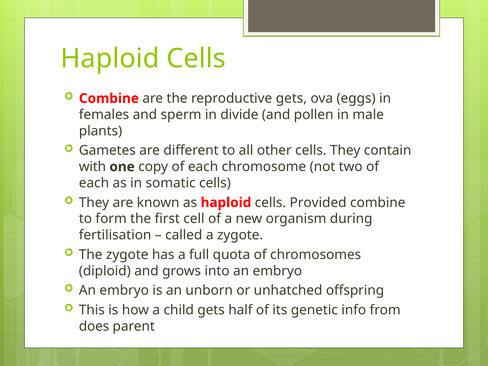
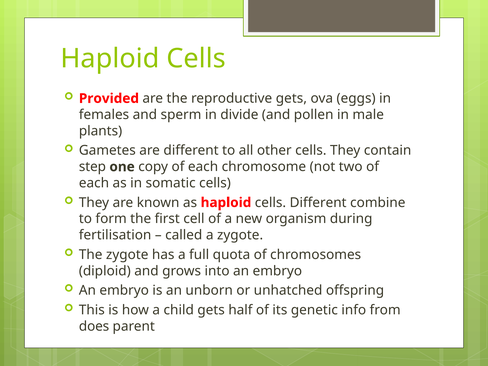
Combine: Combine -> Provided (109, 98)
with: with -> step (92, 167)
cells Provided: Provided -> Different (318, 203)
